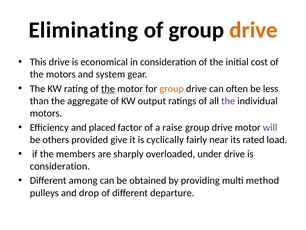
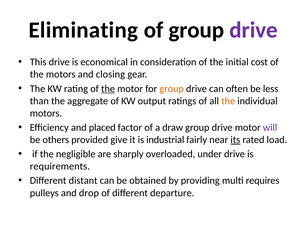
drive colour: orange -> purple (254, 30)
system: system -> closing (110, 74)
the colour: purple -> orange (228, 101)
raise: raise -> draw (173, 127)
cyclically: cyclically -> industrial (165, 139)
its underline: none -> present (235, 139)
members: members -> negligible (76, 154)
consideration: consideration -> requirements (60, 166)
among: among -> distant (83, 180)
method: method -> requires (263, 180)
